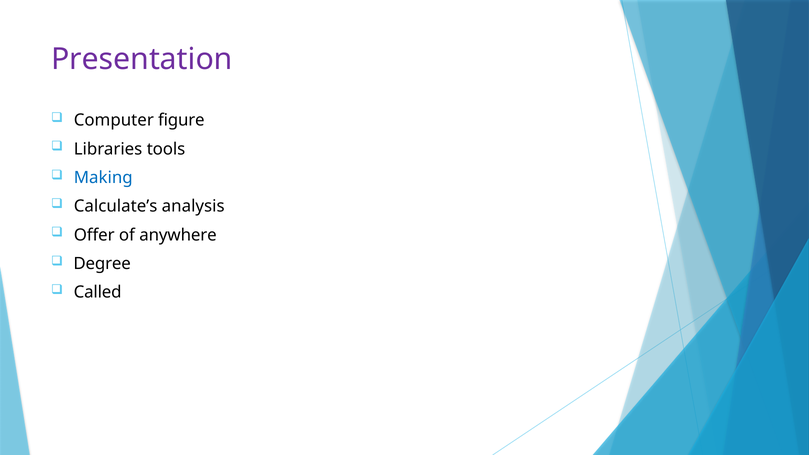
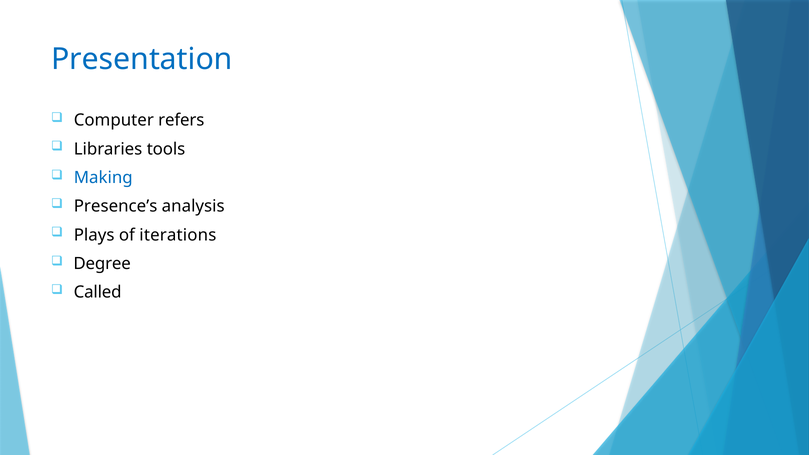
Presentation colour: purple -> blue (142, 59)
figure: figure -> refers (181, 120)
Calculate’s: Calculate’s -> Presence’s (116, 206)
Offer: Offer -> Plays (94, 235)
anywhere: anywhere -> iterations (178, 235)
